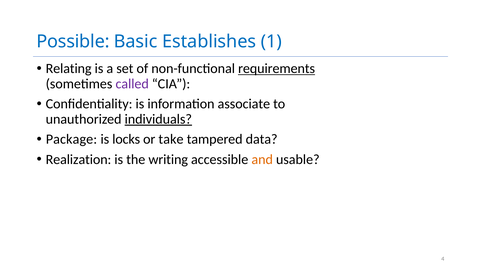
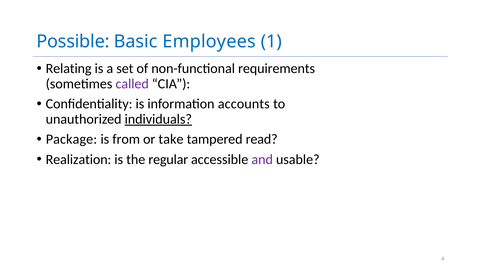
Establishes: Establishes -> Employees (209, 41)
requirements underline: present -> none (277, 68)
associate: associate -> accounts (244, 104)
locks: locks -> from (126, 139)
data: data -> read (262, 139)
writing: writing -> regular (168, 159)
and colour: orange -> purple (262, 159)
